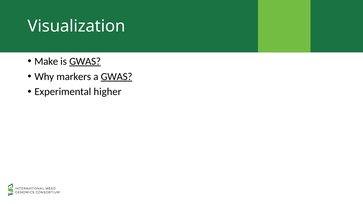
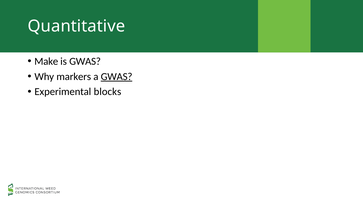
Visualization: Visualization -> Quantitative (76, 26)
GWAS underline: present -> none (85, 61)
higher: higher -> blocks (107, 92)
